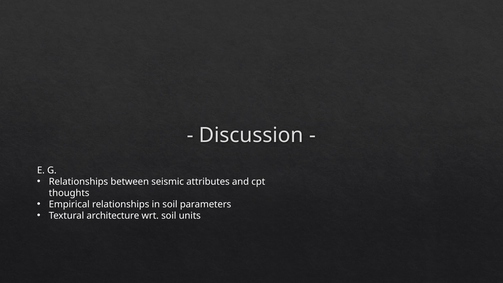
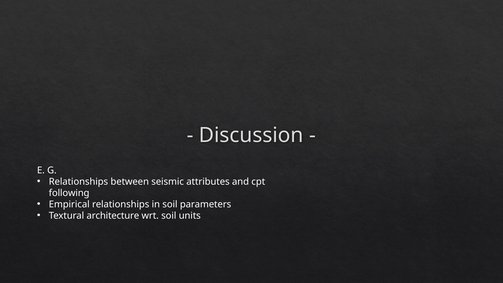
thoughts: thoughts -> following (69, 193)
